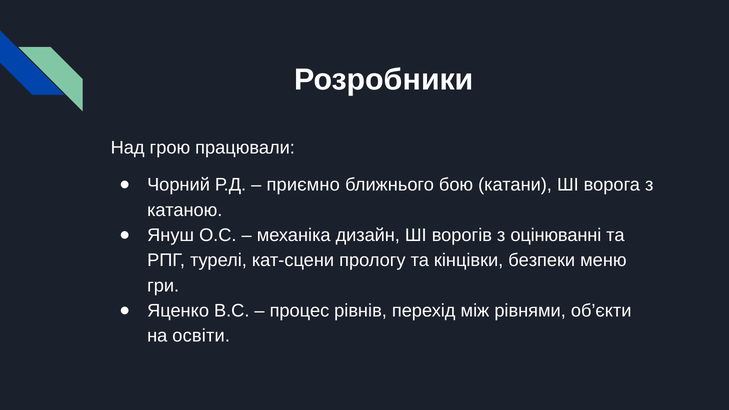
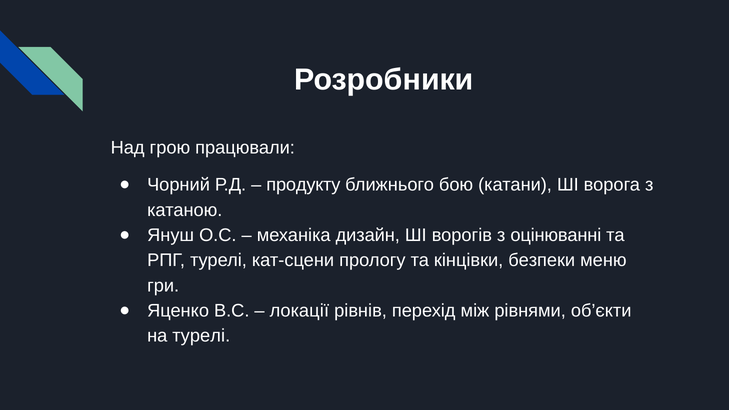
приємно: приємно -> продукту (303, 185)
процес: процес -> локації (299, 311)
на освіти: освіти -> турелі (201, 336)
